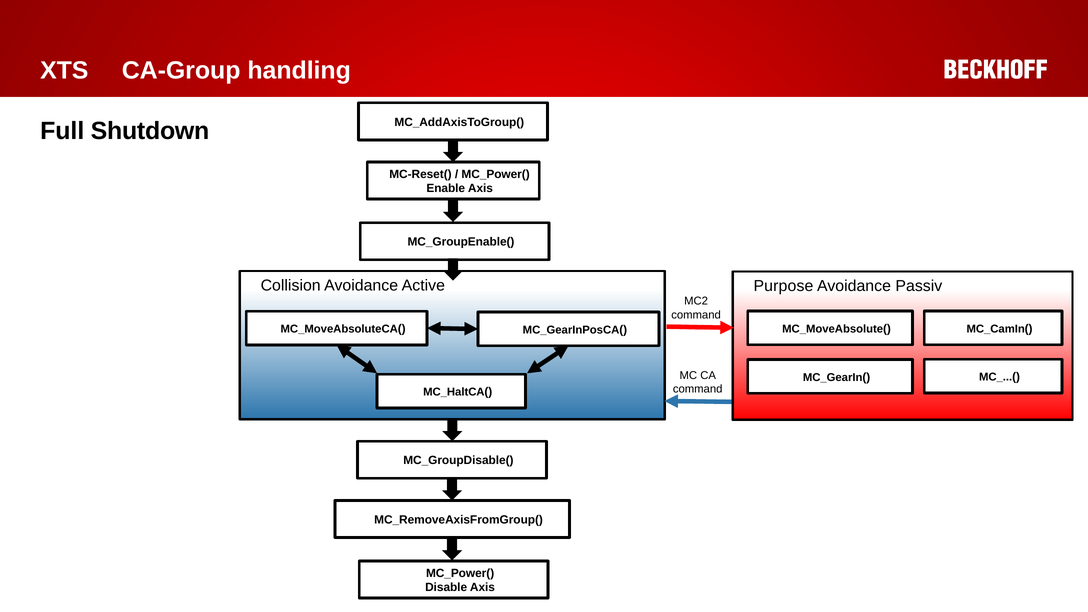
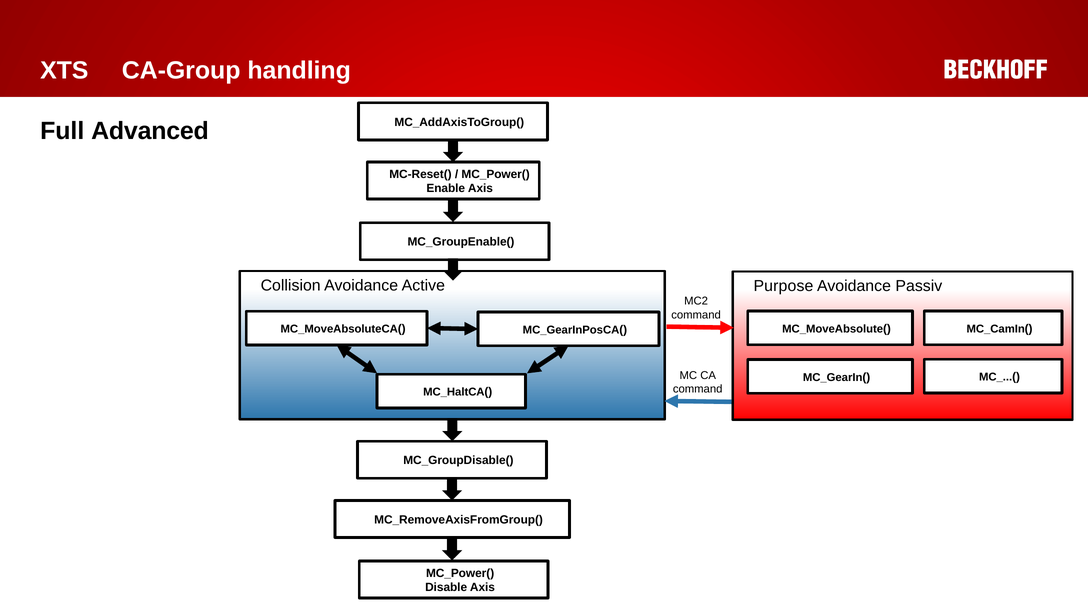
Shutdown: Shutdown -> Advanced (150, 131)
